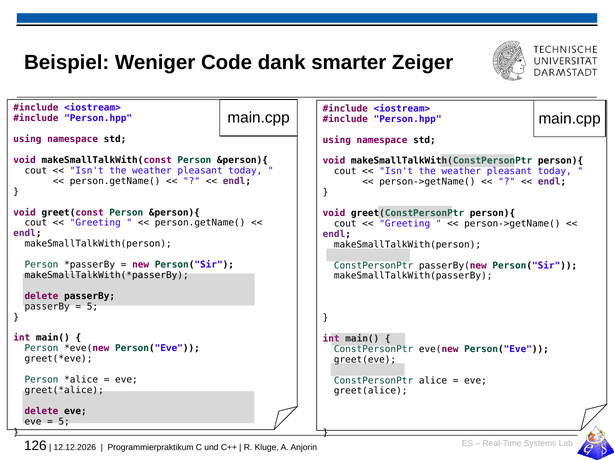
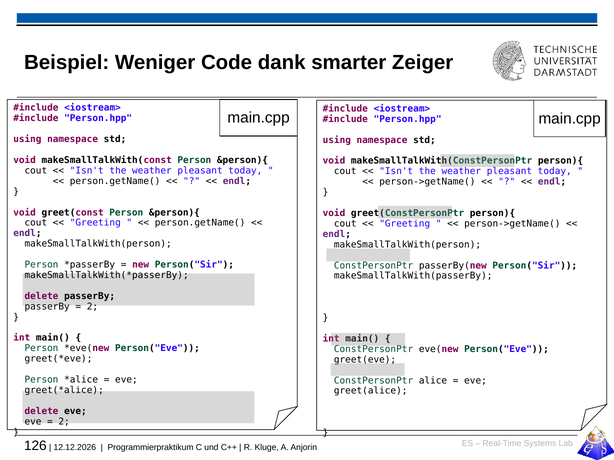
5: 5 -> 2 (92, 307)
5: 5 -> 2 (64, 422)
